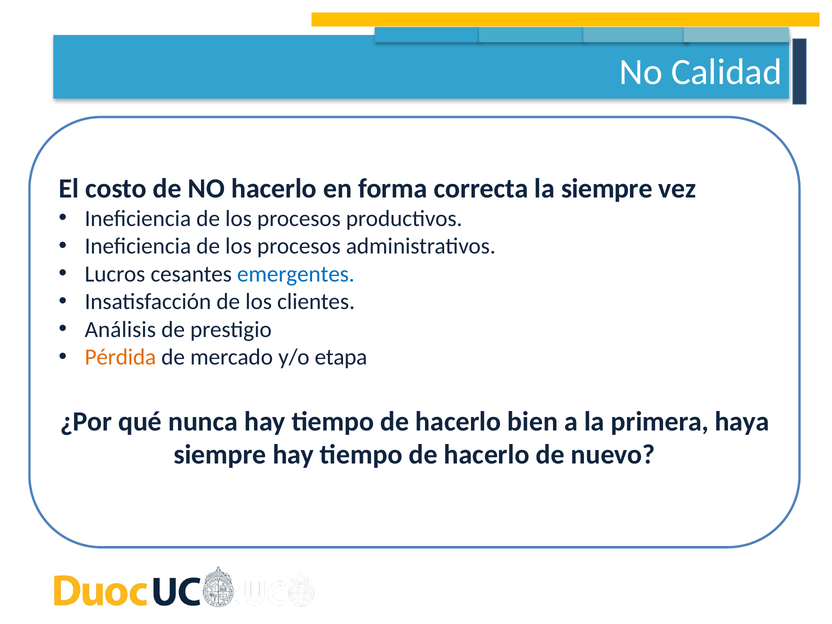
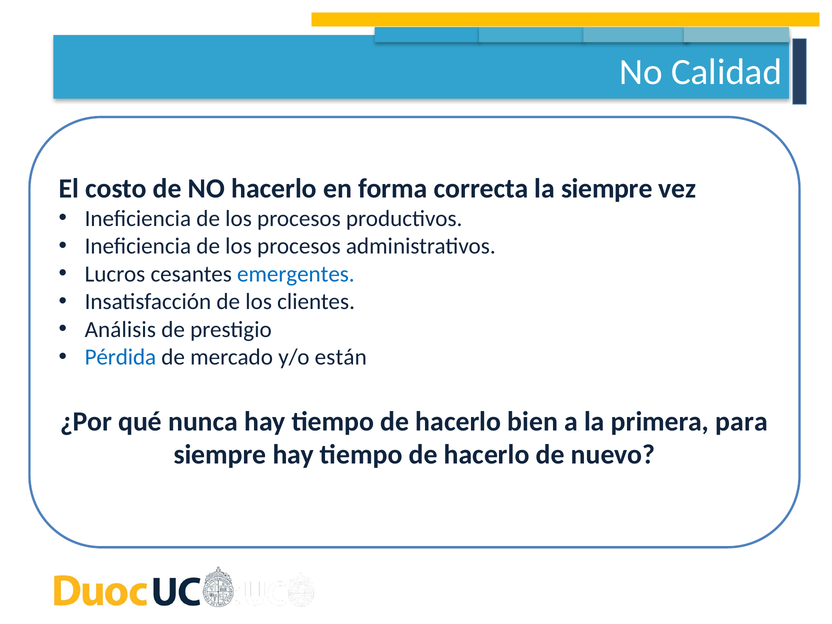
Pérdida colour: orange -> blue (120, 357)
etapa: etapa -> están (341, 357)
haya: haya -> para (742, 421)
